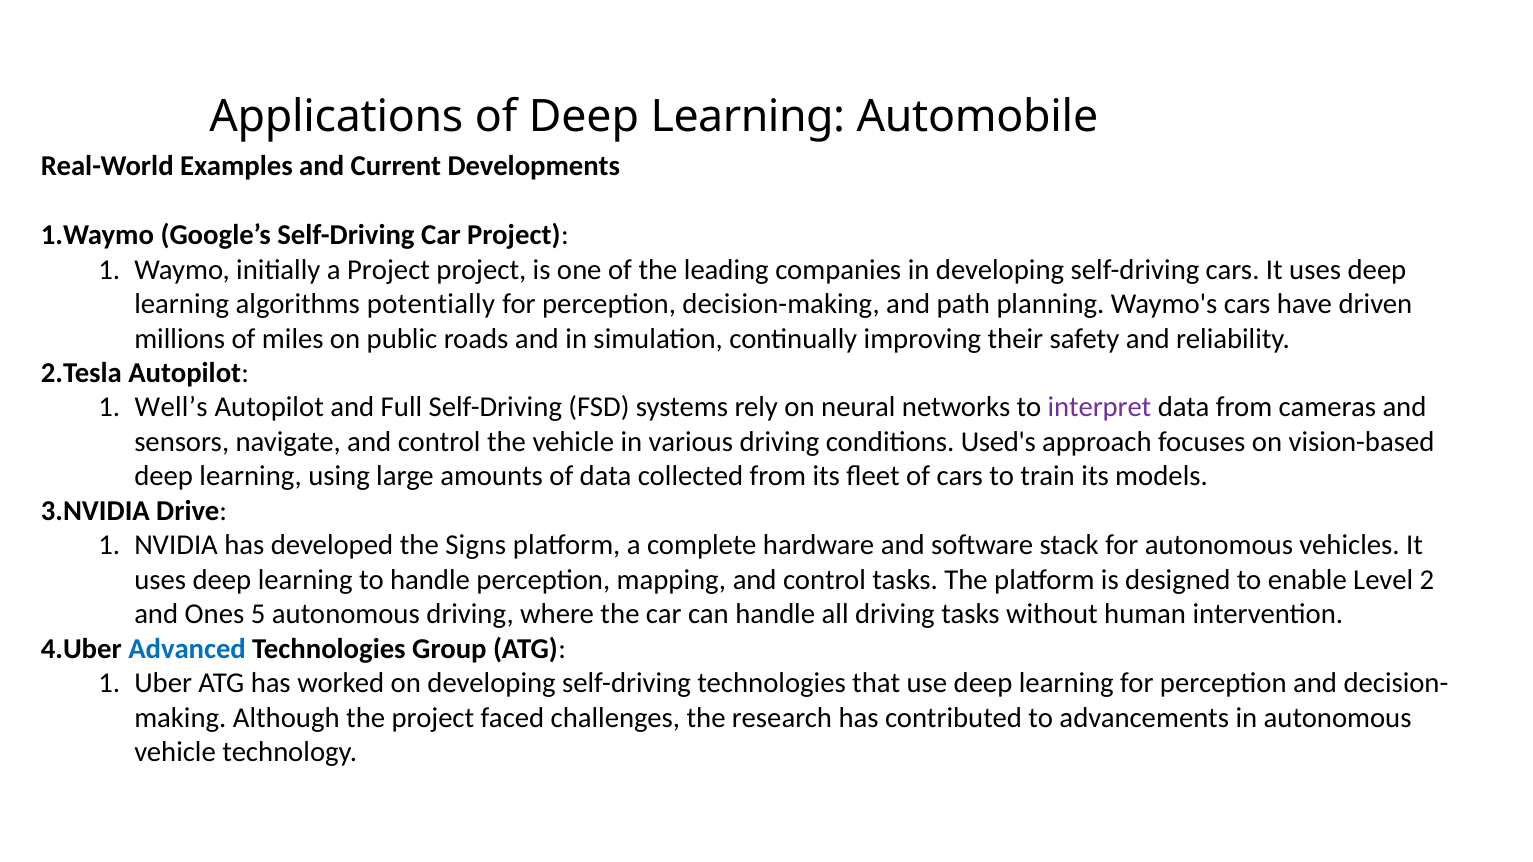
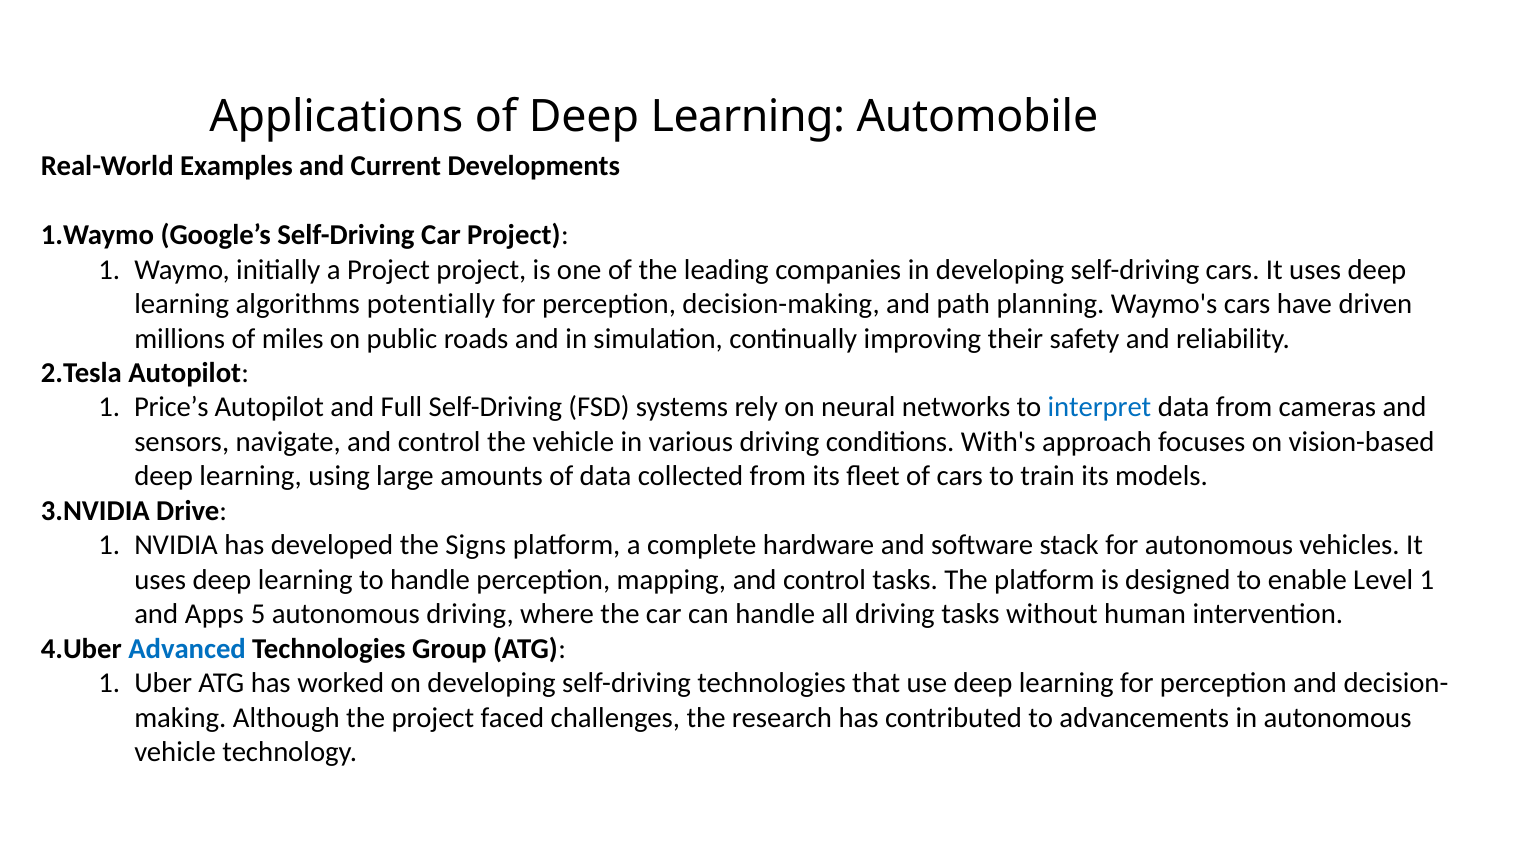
Well’s: Well’s -> Price’s (171, 408)
interpret colour: purple -> blue (1099, 408)
Used's: Used's -> With's (998, 442)
Level 2: 2 -> 1 (1427, 580)
Ones: Ones -> Apps (214, 615)
